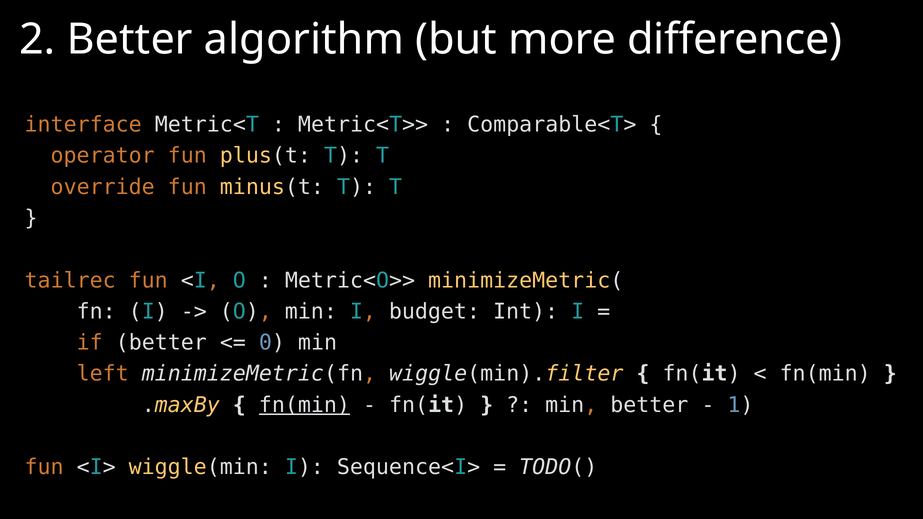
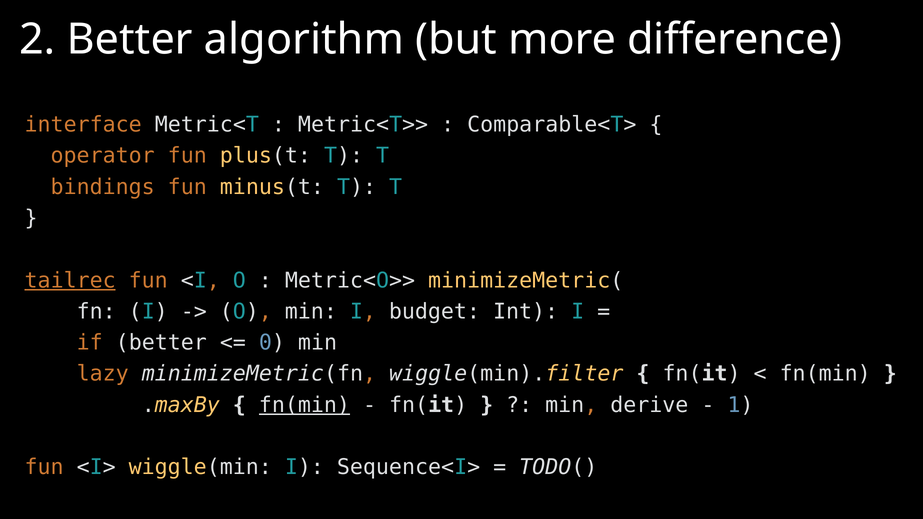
override: override -> bindings (103, 187)
tailrec underline: none -> present (70, 280)
left: left -> lazy (103, 374)
min better: better -> derive (649, 405)
